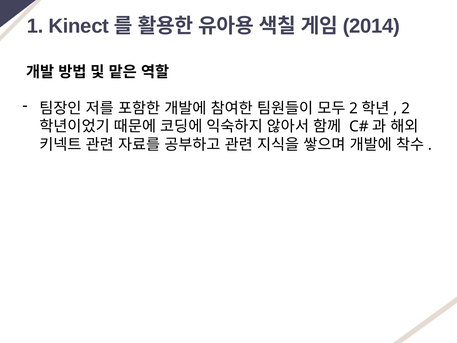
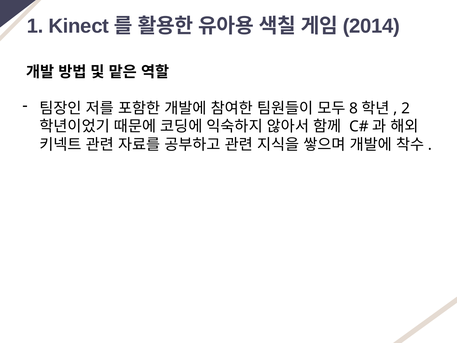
2: 2 -> 8 (354, 108)
